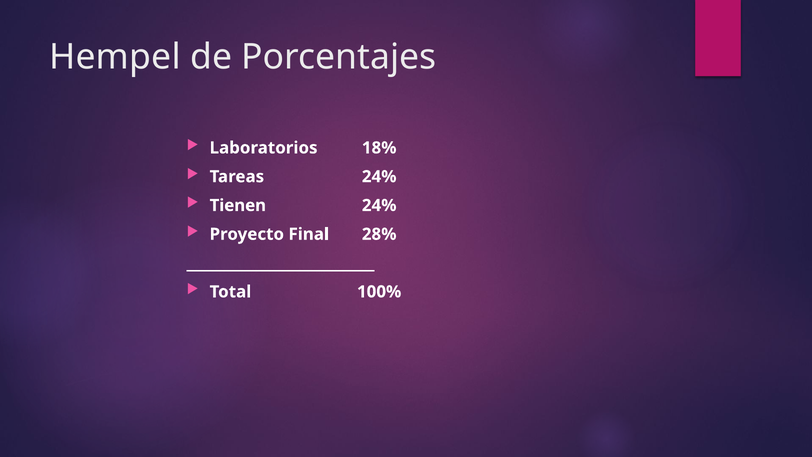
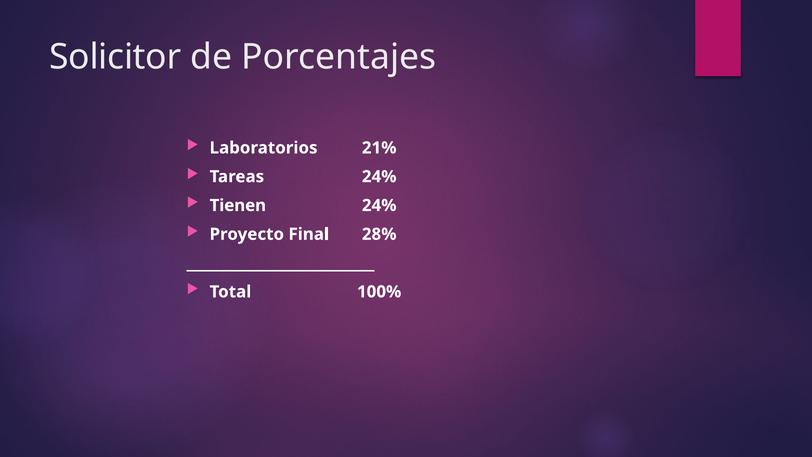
Hempel: Hempel -> Solicitor (115, 57)
18%: 18% -> 21% (379, 148)
